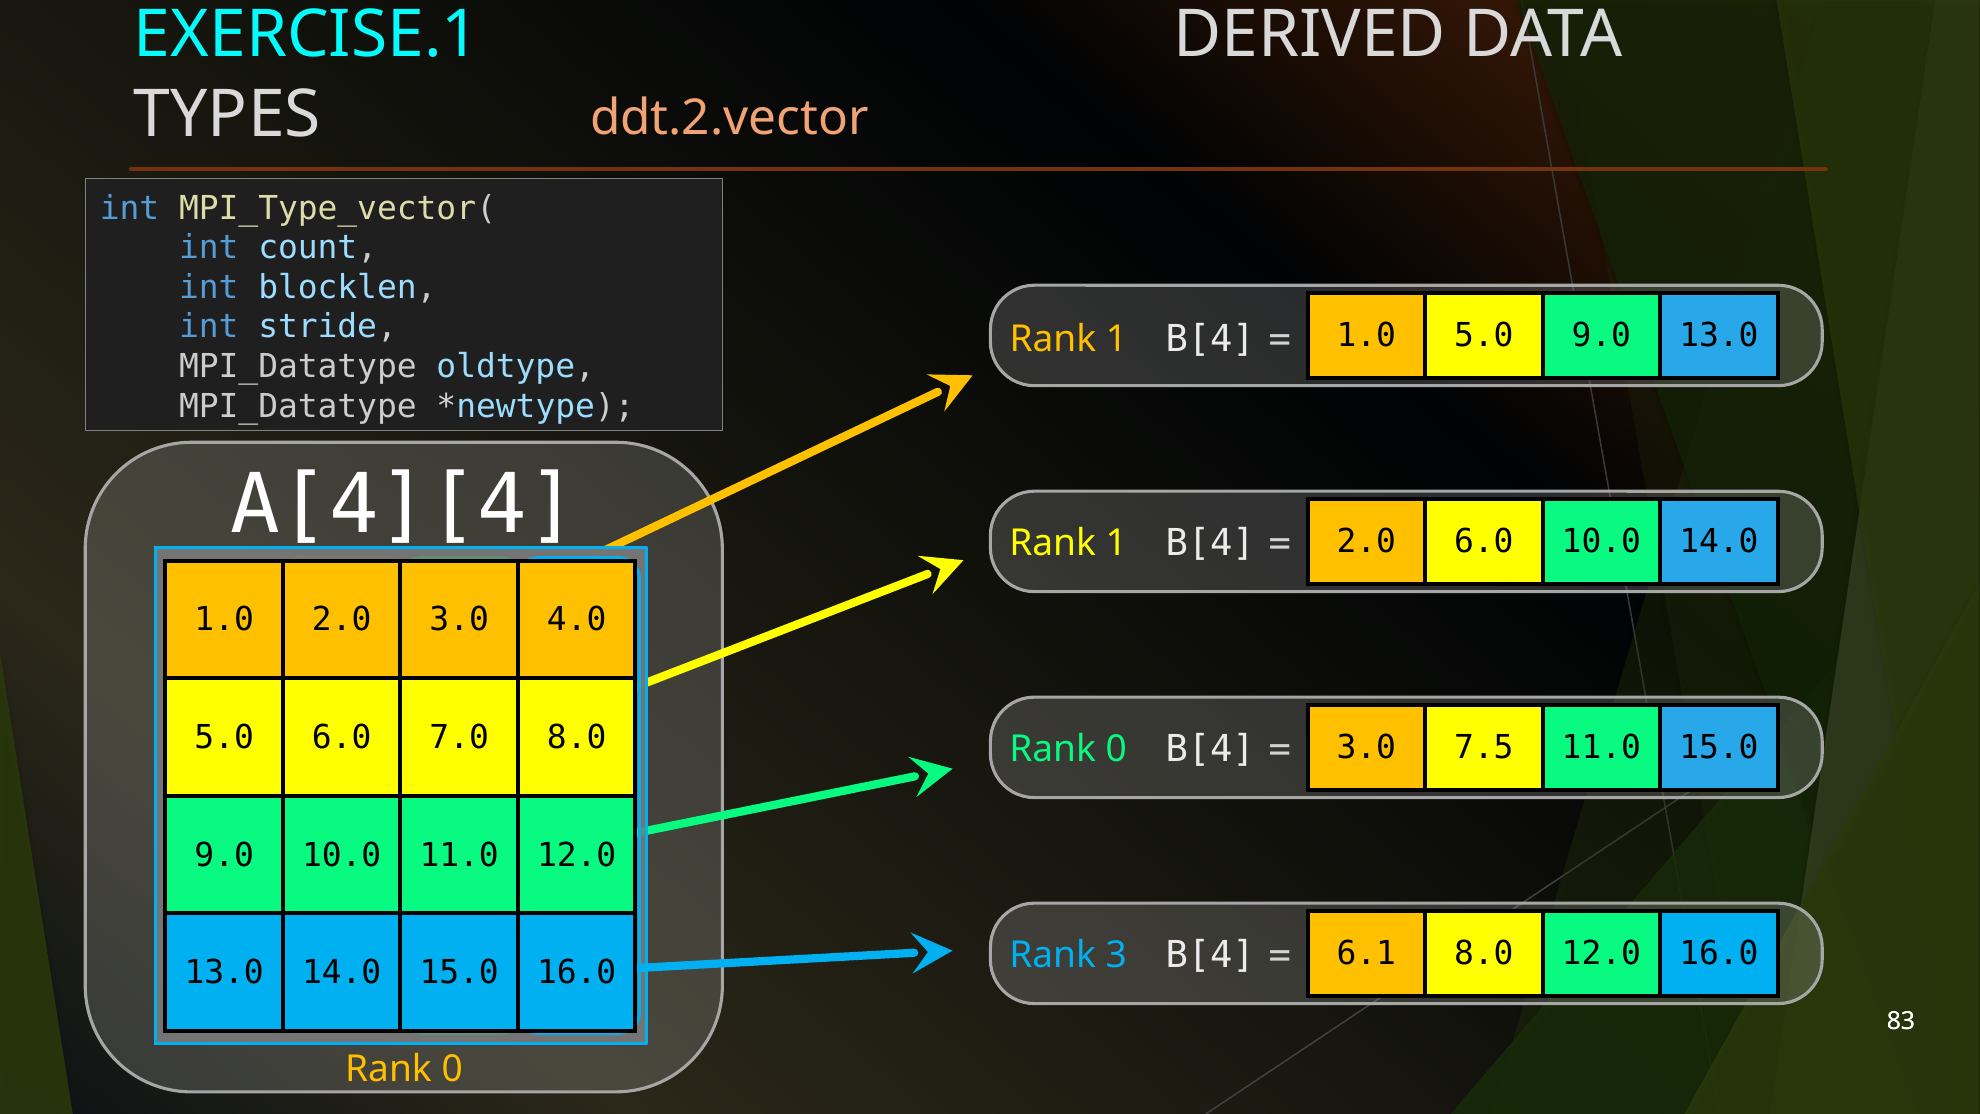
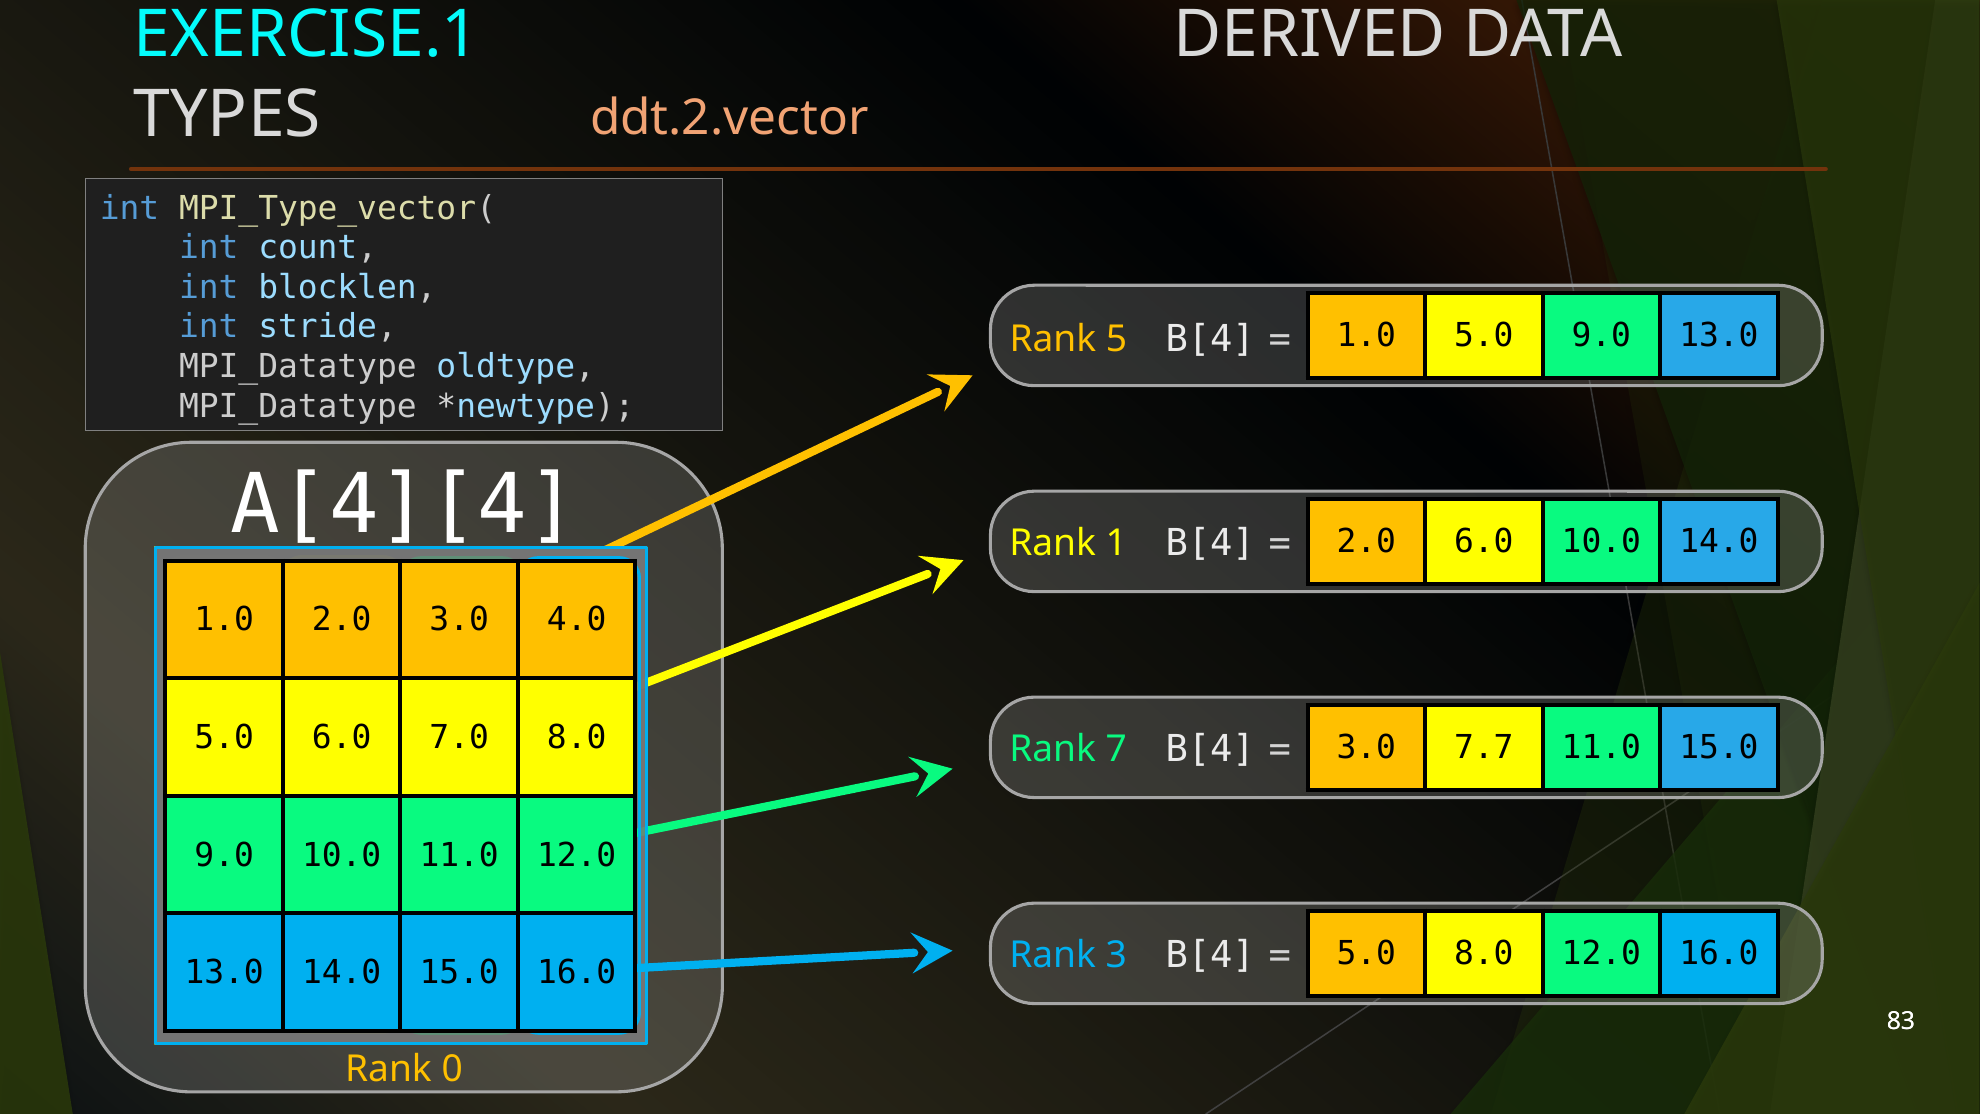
1: 1 -> 5 (1117, 339)
7.5: 7.5 -> 7.7 (1484, 748)
0: 0 -> 7 (1116, 749)
6.1: 6.1 -> 5.0 (1366, 954)
